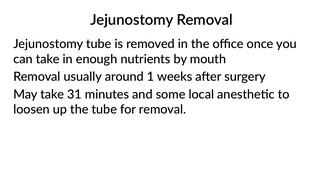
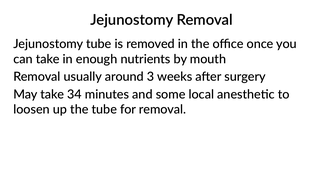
1: 1 -> 3 (151, 77)
31: 31 -> 34 (74, 95)
